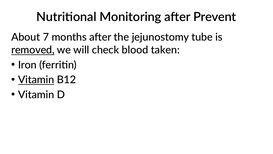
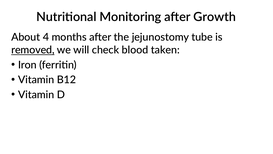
Prevent: Prevent -> Growth (215, 17)
7: 7 -> 4 (46, 37)
Vitamin underline: present -> none (36, 80)
